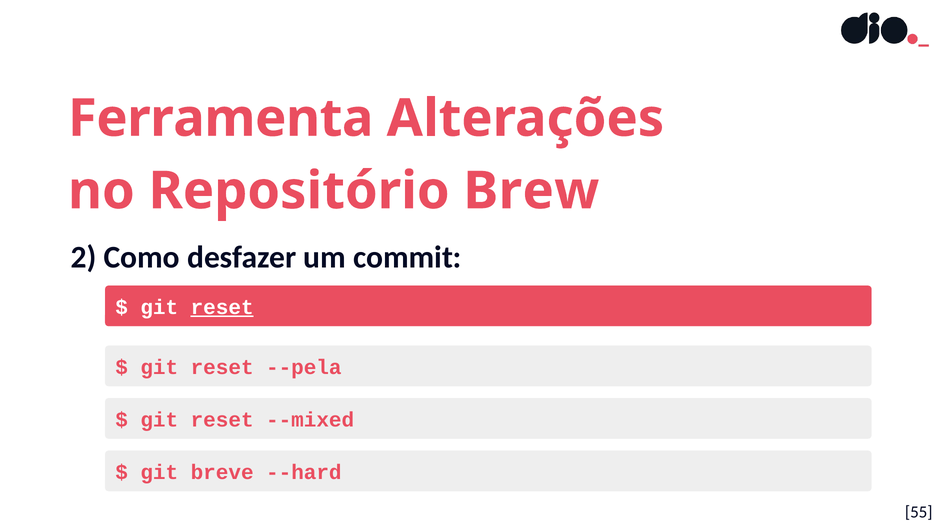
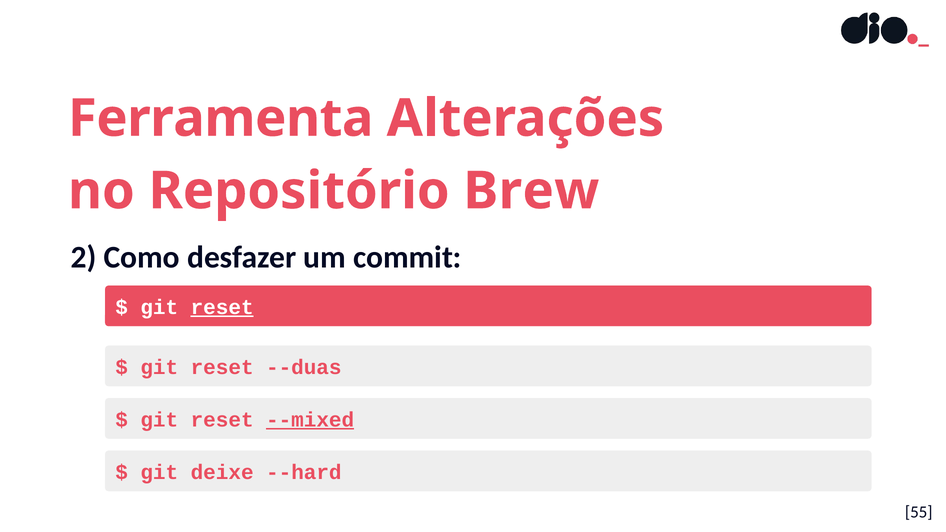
--pela: --pela -> --duas (304, 367)
--mixed underline: none -> present (310, 420)
breve: breve -> deixe (222, 472)
